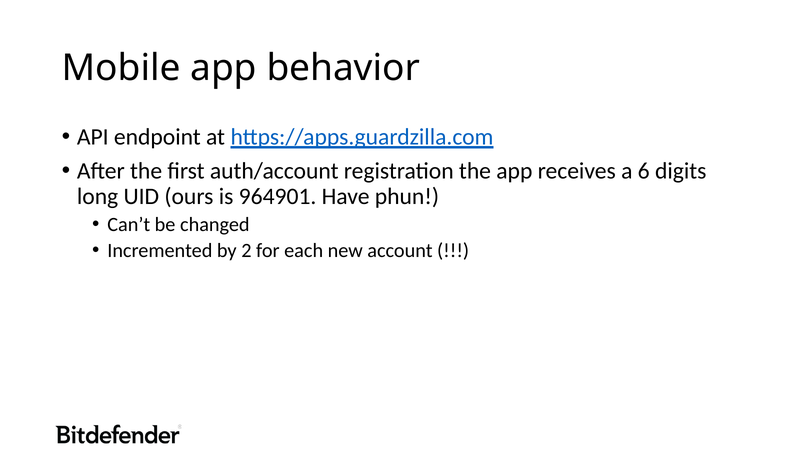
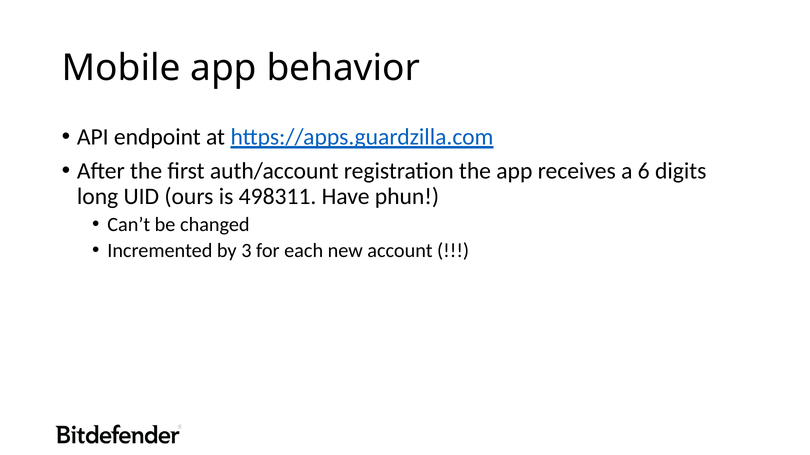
964901: 964901 -> 498311 (278, 197)
2: 2 -> 3 (246, 251)
